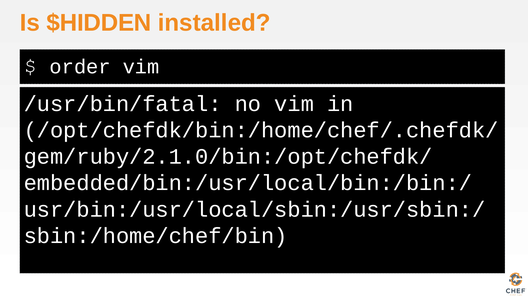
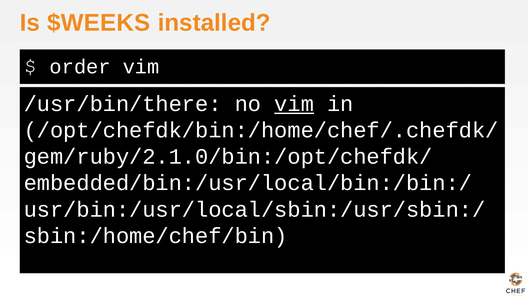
$HIDDEN: $HIDDEN -> $WEEKS (99, 23)
/usr/bin/fatal: /usr/bin/fatal -> /usr/bin/there (123, 104)
vim underline: none -> present (294, 104)
